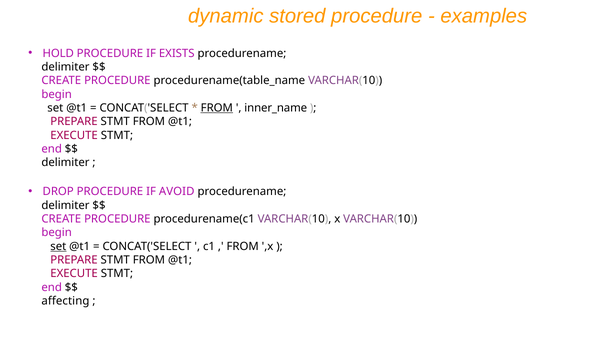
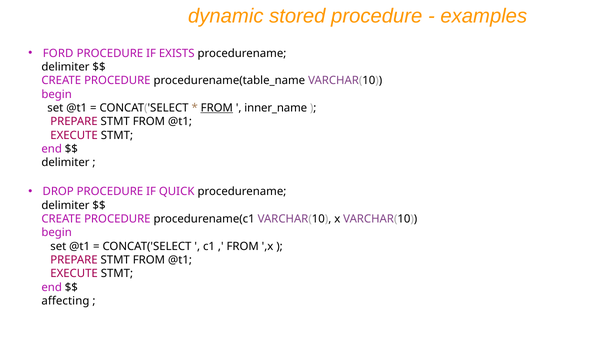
HOLD: HOLD -> FORD (58, 53)
AVOID: AVOID -> QUICK (177, 192)
set underline: present -> none (58, 246)
